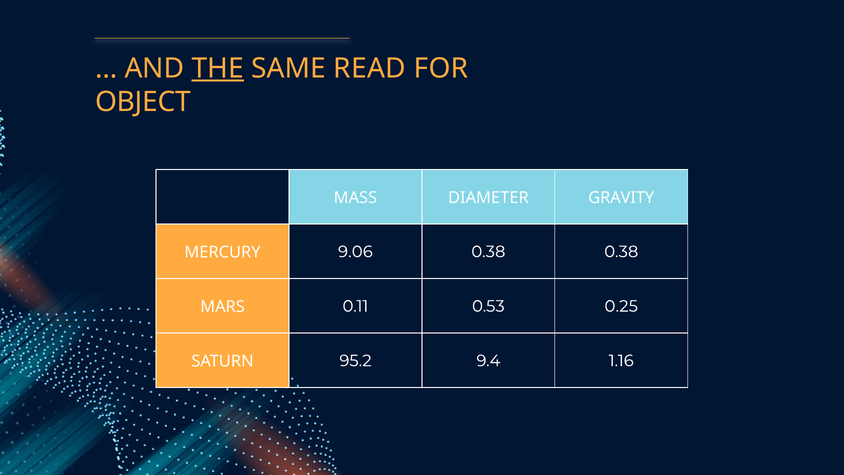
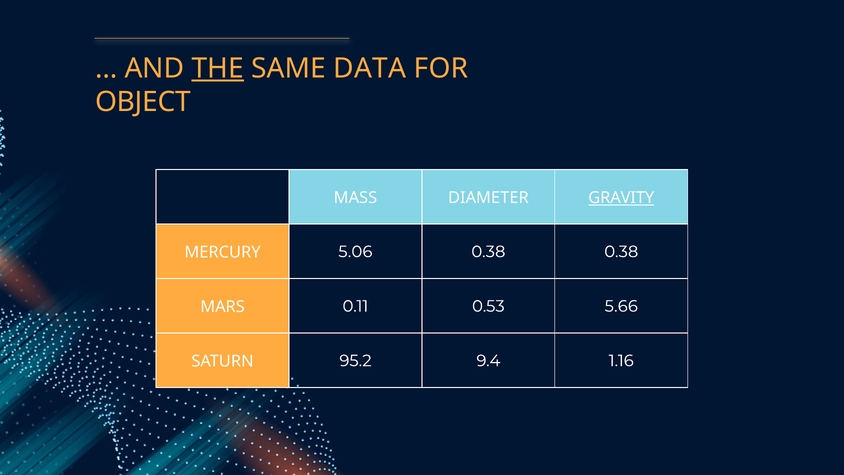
READ: READ -> DATA (370, 68)
GRAVITY underline: none -> present (621, 198)
9.06: 9.06 -> 5.06 (355, 252)
0.25: 0.25 -> 5.66 (621, 306)
